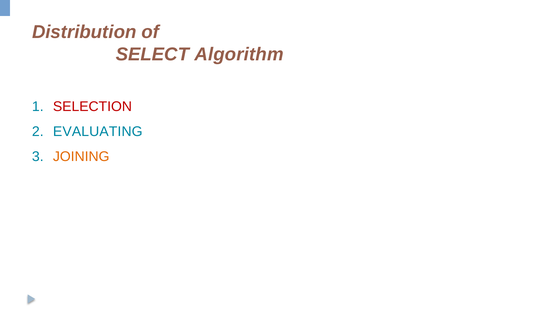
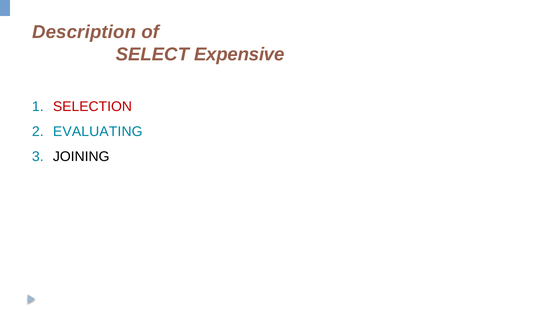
Distribution: Distribution -> Description (84, 32)
Algorithm: Algorithm -> Expensive (239, 54)
JOINING colour: orange -> black (81, 157)
